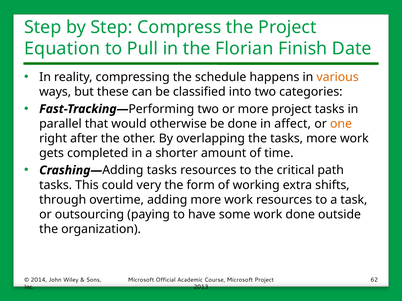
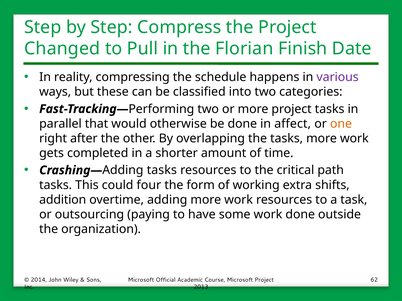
Equation: Equation -> Changed (62, 49)
various colour: orange -> purple (338, 77)
very: very -> four (149, 185)
through: through -> addition (63, 200)
